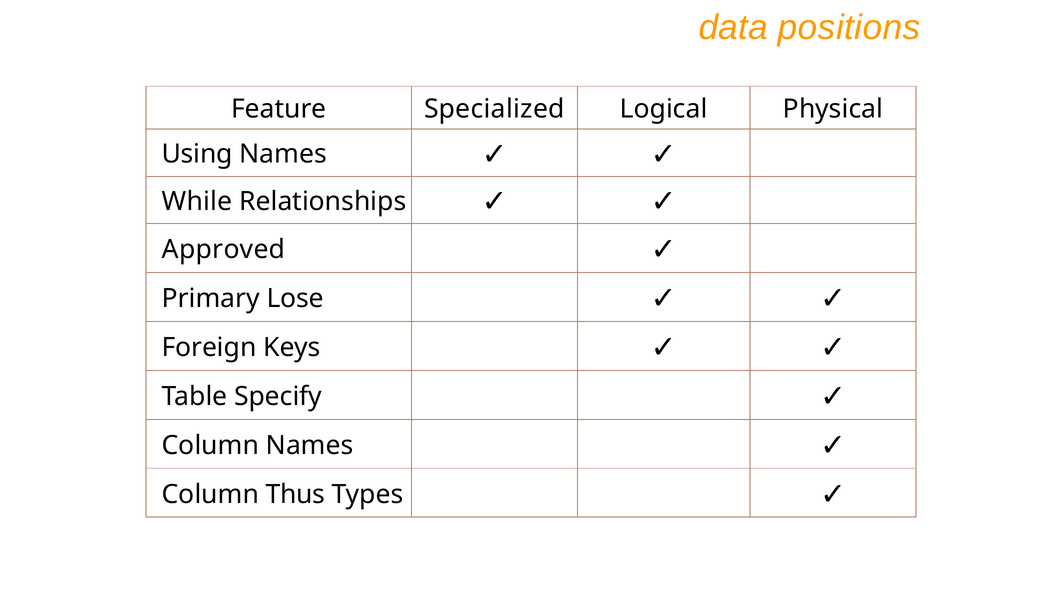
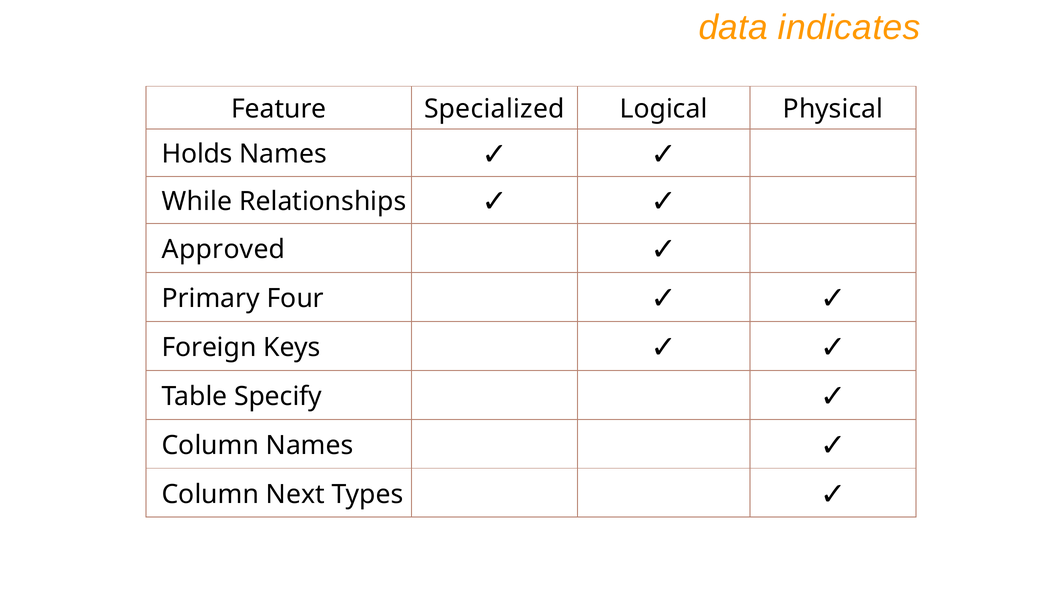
positions: positions -> indicates (849, 28)
Using: Using -> Holds (197, 154)
Lose: Lose -> Four (295, 299)
Thus: Thus -> Next (295, 495)
